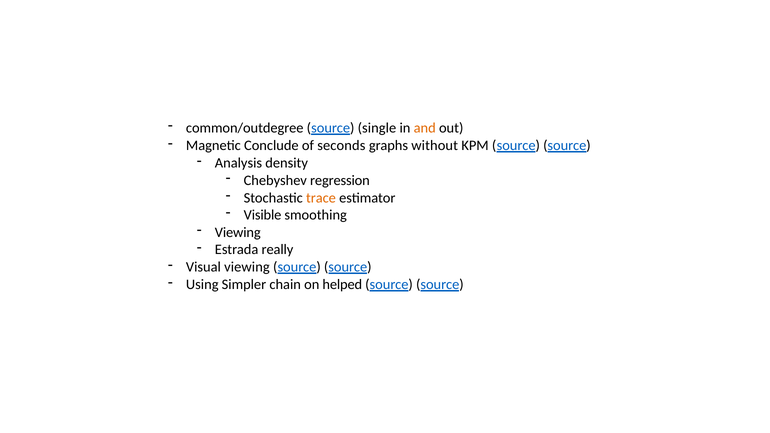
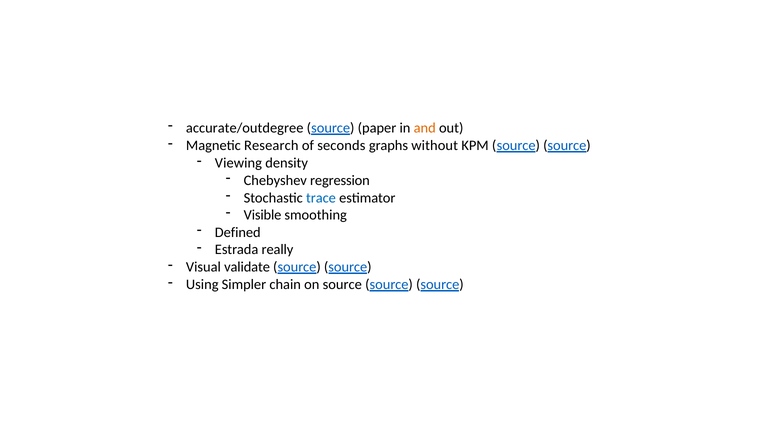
common/outdegree: common/outdegree -> accurate/outdegree (245, 128)
single: single -> paper (377, 128)
Conclude: Conclude -> Research (271, 146)
Analysis: Analysis -> Viewing (238, 163)
trace colour: orange -> blue (321, 198)
Viewing: Viewing -> Defined (238, 232)
Visual viewing: viewing -> validate (247, 267)
on helped: helped -> source (342, 285)
